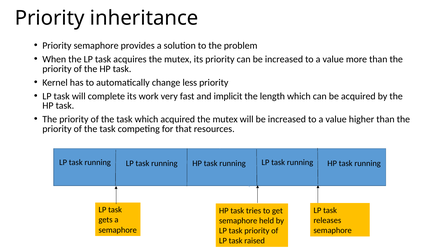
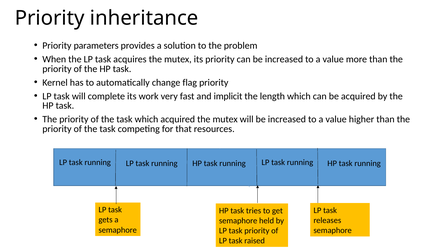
Priority semaphore: semaphore -> parameters (96, 46)
less: less -> flag (190, 82)
